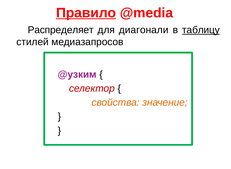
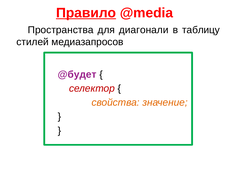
Распределяет: Распределяет -> Пространства (61, 30)
таблицу underline: present -> none (201, 30)
@узким: @узким -> @будет (77, 75)
